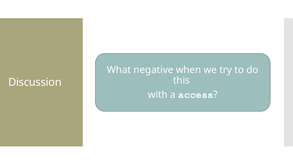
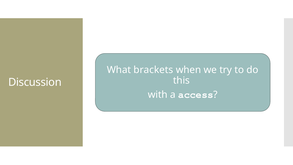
negative: negative -> brackets (153, 70)
